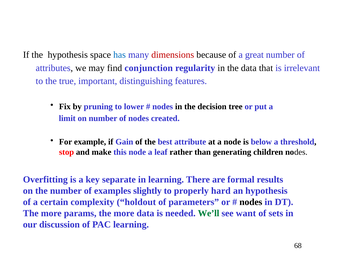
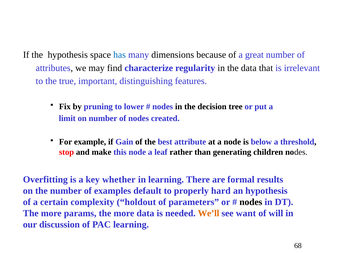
dimensions colour: red -> black (173, 55)
conjunction: conjunction -> characterize (149, 68)
separate: separate -> whether (119, 179)
slightly: slightly -> default (147, 190)
We’ll colour: green -> orange (209, 213)
sets: sets -> will (276, 213)
